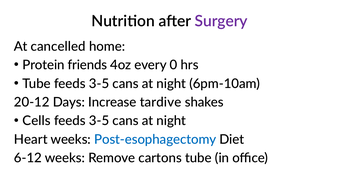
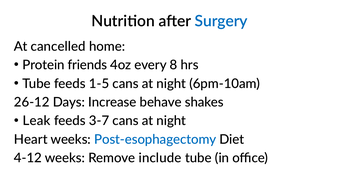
Surgery colour: purple -> blue (221, 21)
0: 0 -> 8 (173, 65)
Tube feeds 3-5: 3-5 -> 1-5 (99, 83)
20-12: 20-12 -> 26-12 (32, 102)
tardive: tardive -> behave (161, 102)
Cells: Cells -> Leak (37, 120)
3-5: 3-5 -> 3-7 (99, 120)
6-12: 6-12 -> 4-12 (28, 157)
cartons: cartons -> include (160, 157)
